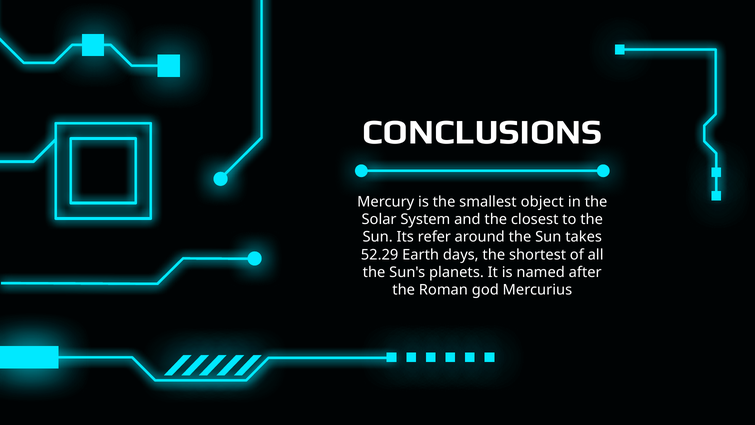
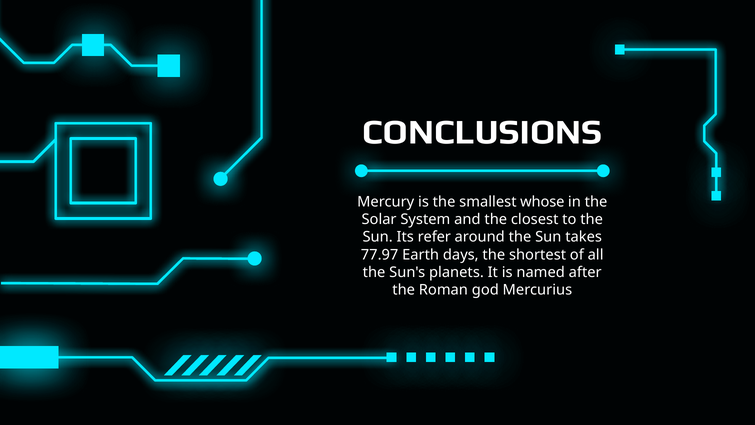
object: object -> whose (542, 202)
52.29: 52.29 -> 77.97 (380, 255)
